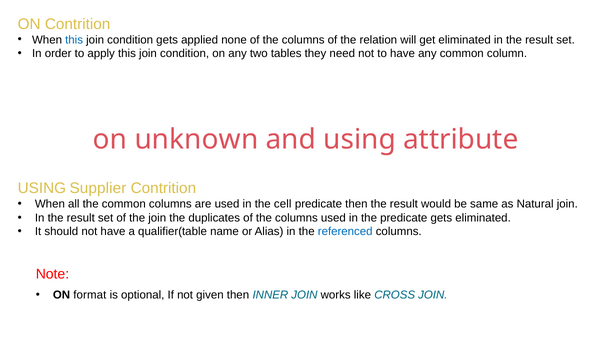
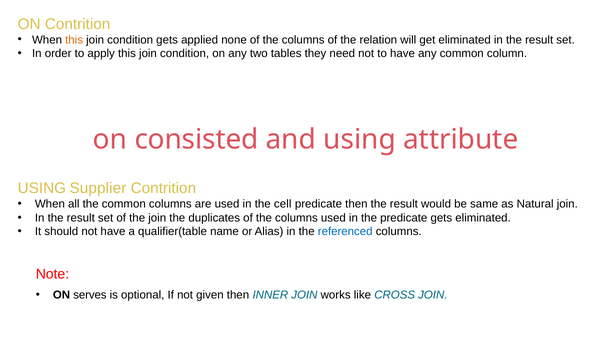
this colour: blue -> orange (74, 40)
unknown: unknown -> consisted (197, 140)
format: format -> serves (90, 295)
